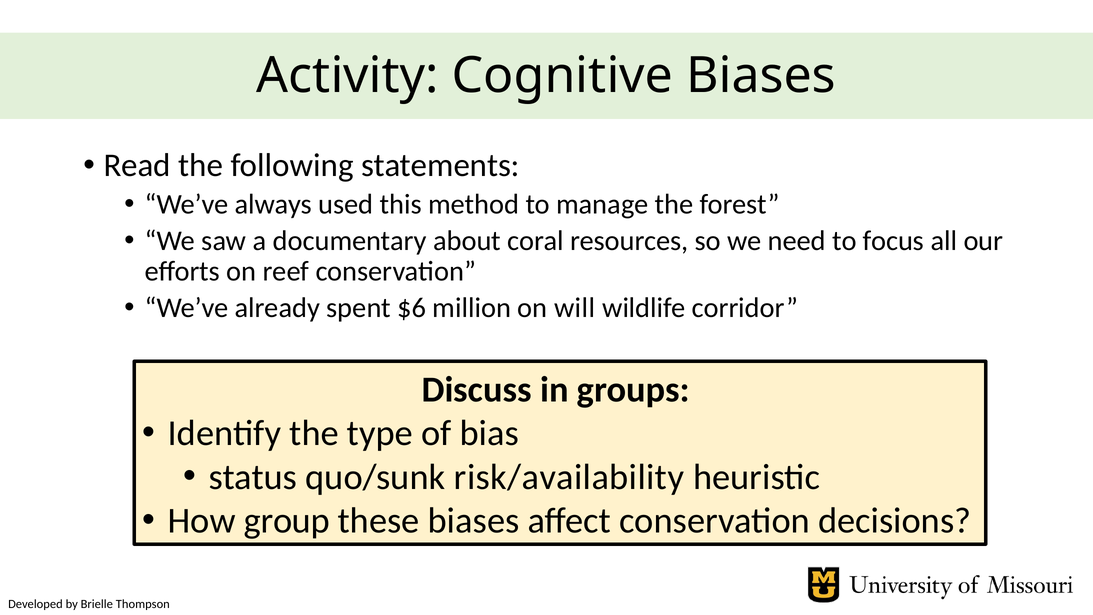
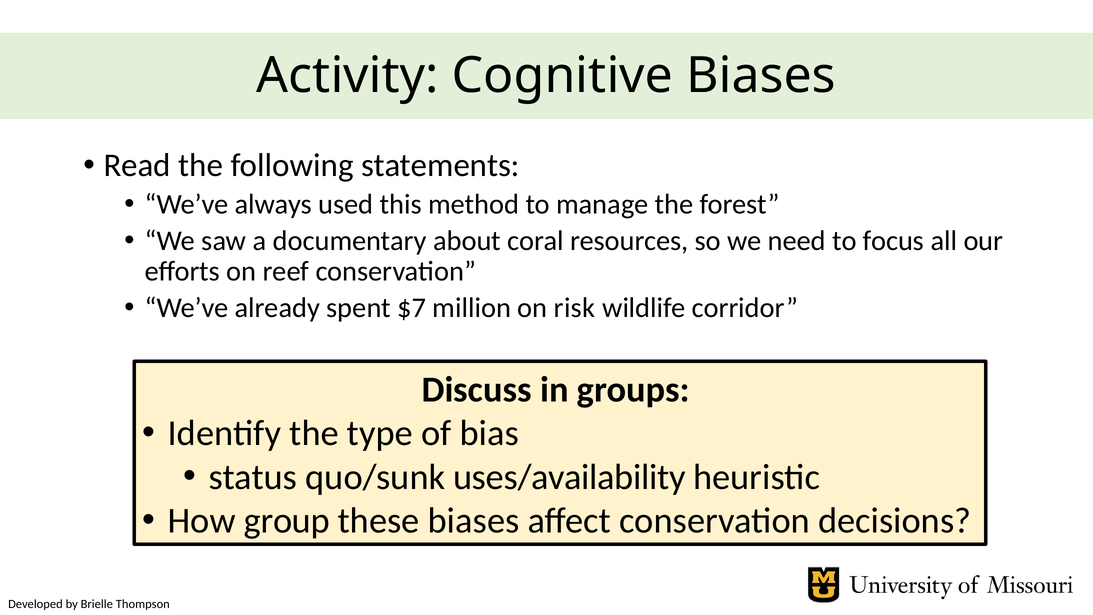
$6: $6 -> $7 (412, 308)
will: will -> risk (575, 308)
risk/availability: risk/availability -> uses/availability (569, 477)
